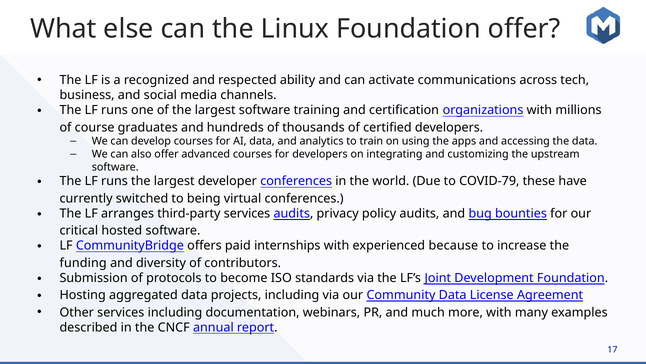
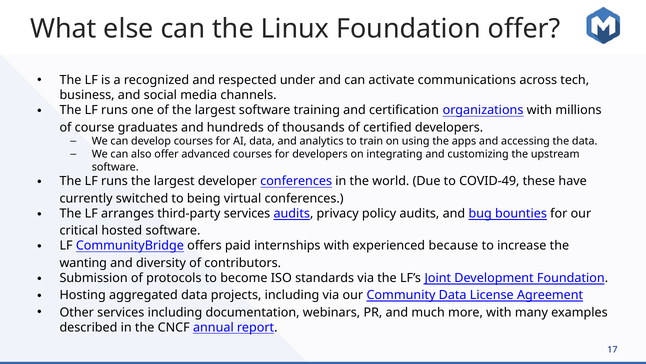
ability: ability -> under (298, 80)
COVID-79: COVID-79 -> COVID-49 (489, 181)
funding: funding -> wanting (83, 263)
